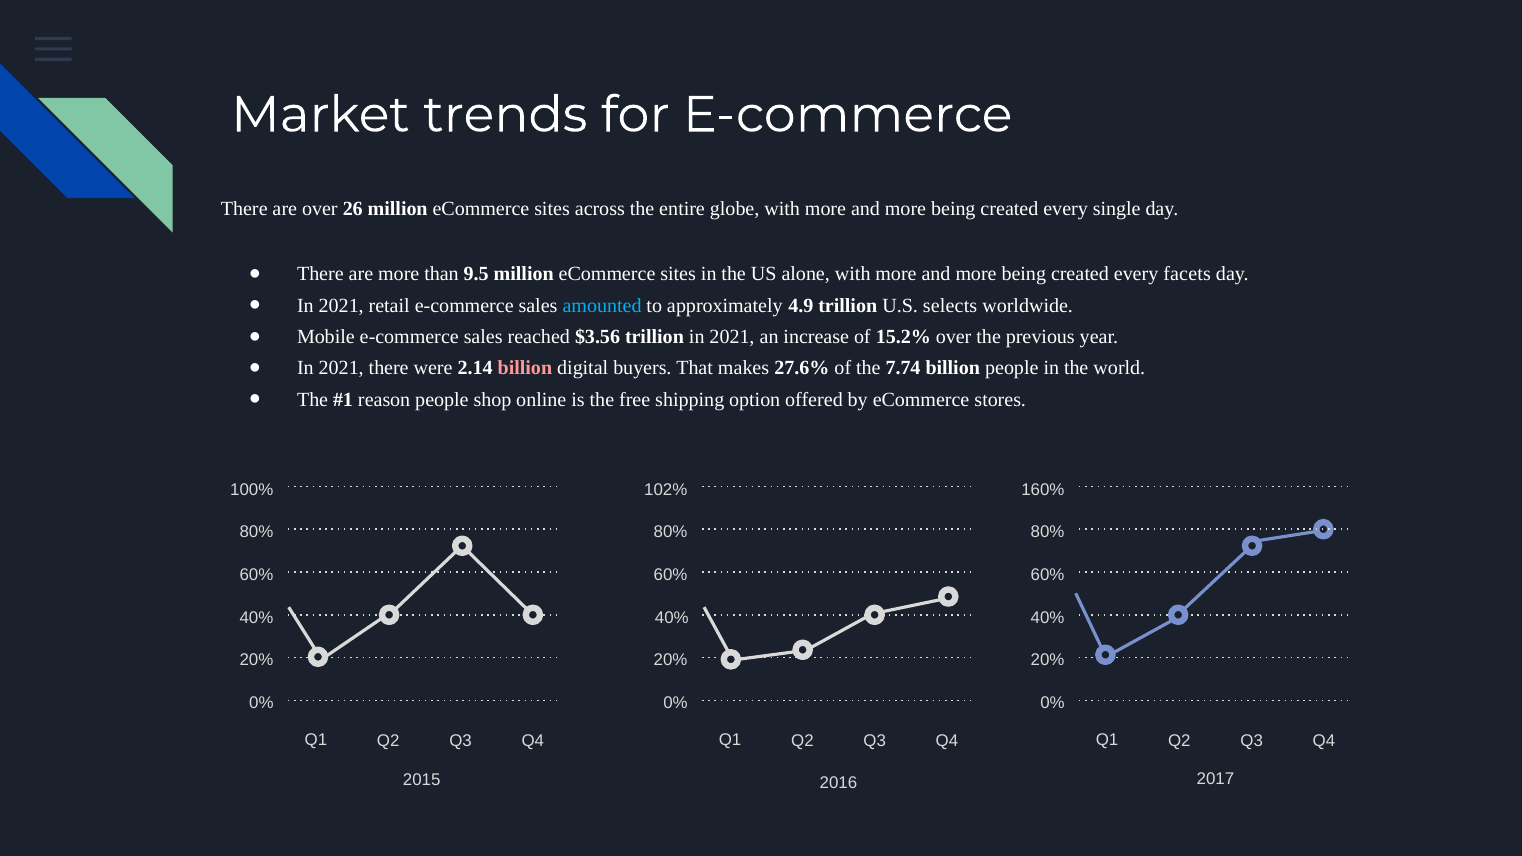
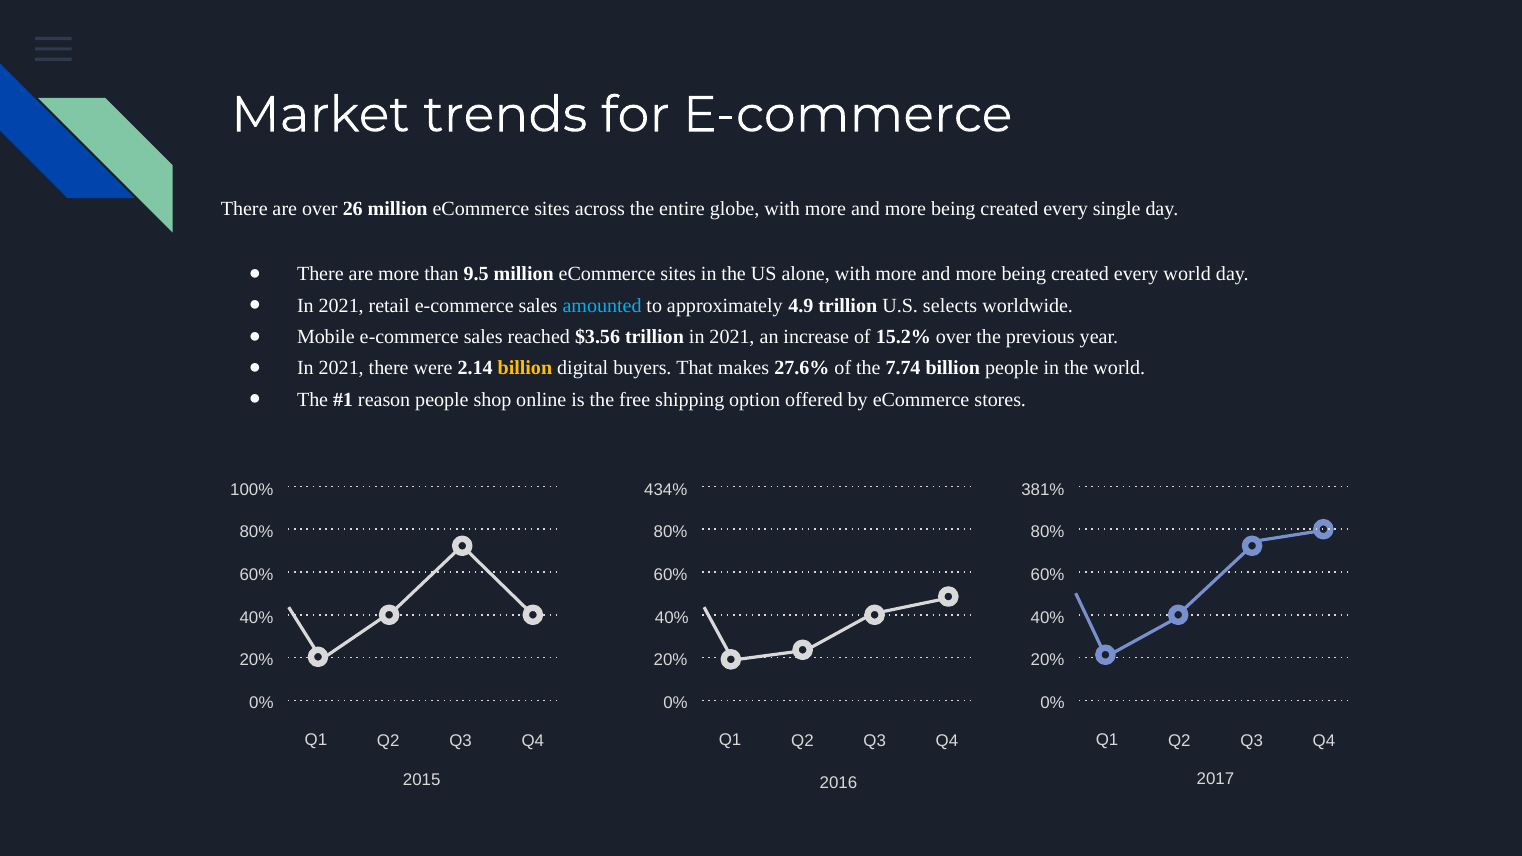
every facets: facets -> world (1187, 274)
billion colour: pink -> yellow (525, 368)
102%: 102% -> 434% (666, 490)
160%: 160% -> 381% (1043, 490)
